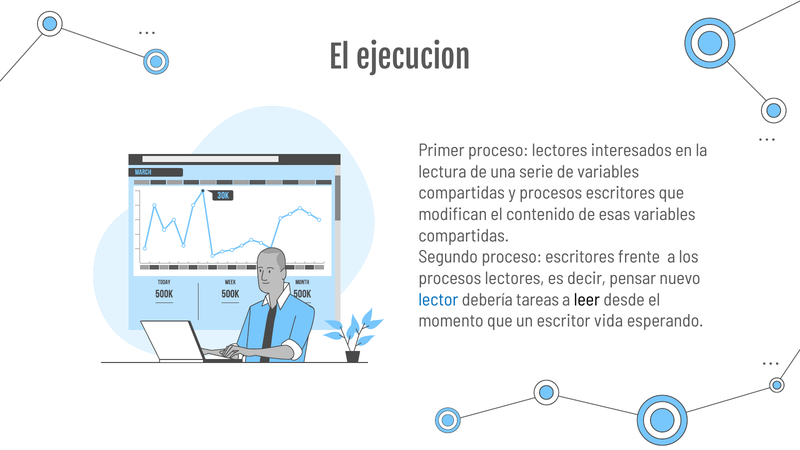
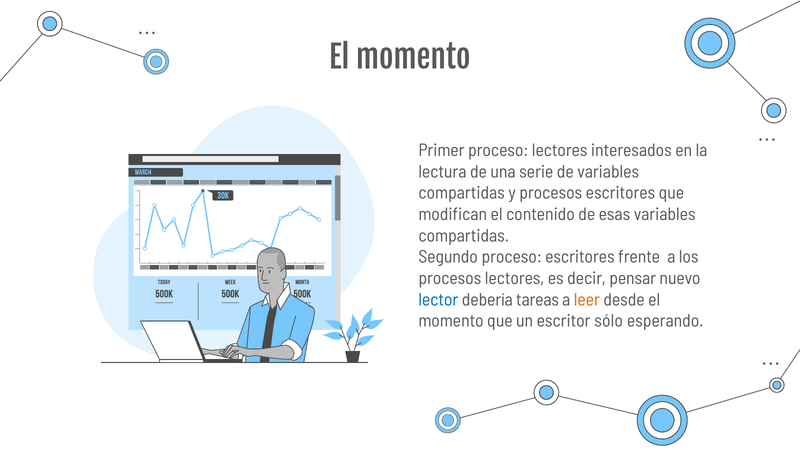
ejecucion: ejecucion -> momento (413, 58)
leer colour: black -> orange (587, 300)
vida: vida -> sólo (609, 321)
